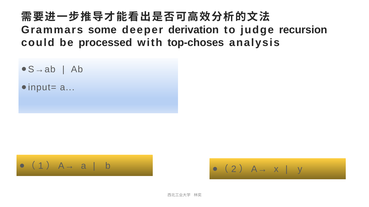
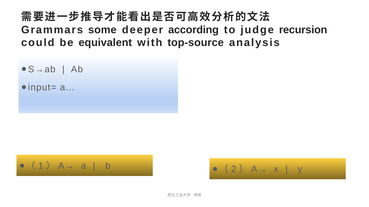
derivation: derivation -> according (193, 30)
processed: processed -> equivalent (105, 43)
top-choses: top-choses -> top-source (196, 43)
